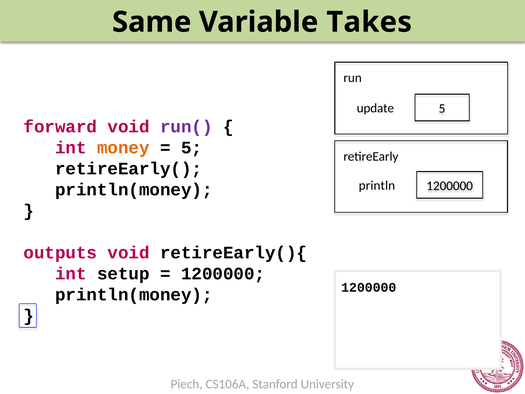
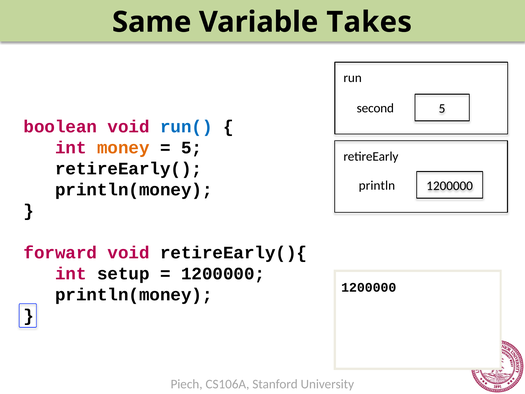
update: update -> second (375, 108)
forward: forward -> boolean (60, 127)
run( colour: purple -> blue (186, 127)
outputs: outputs -> forward (60, 253)
